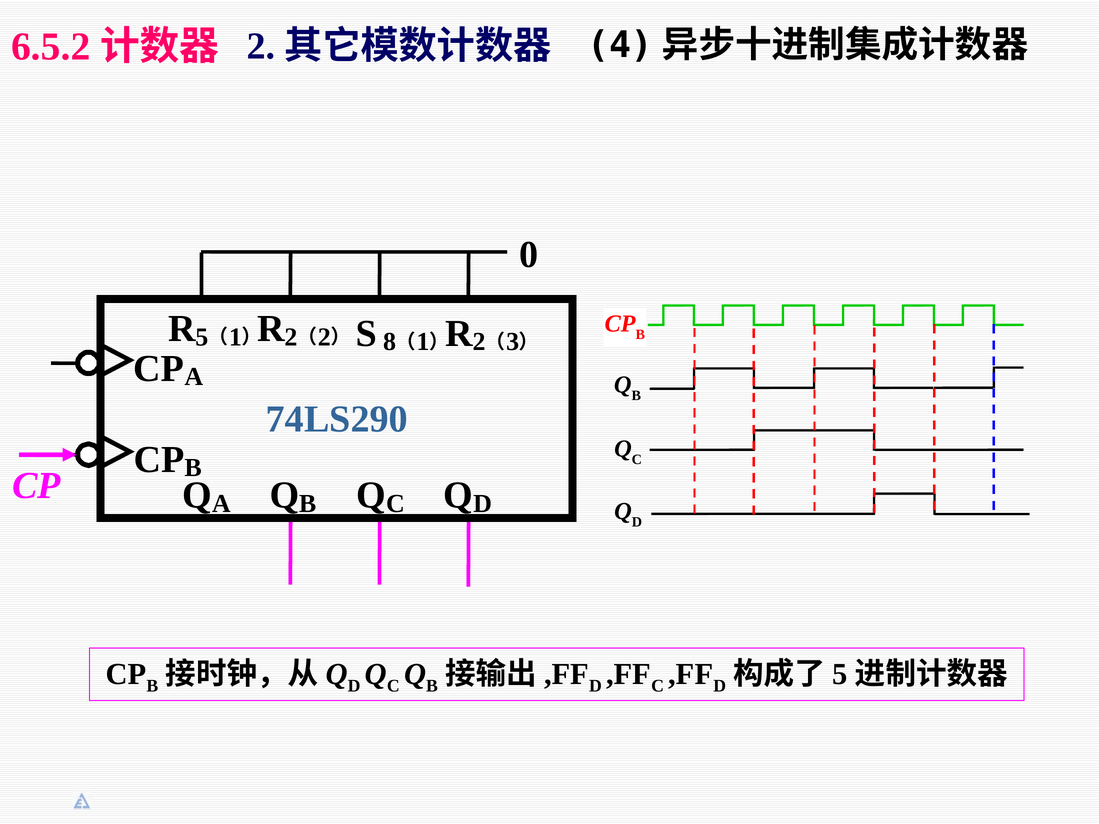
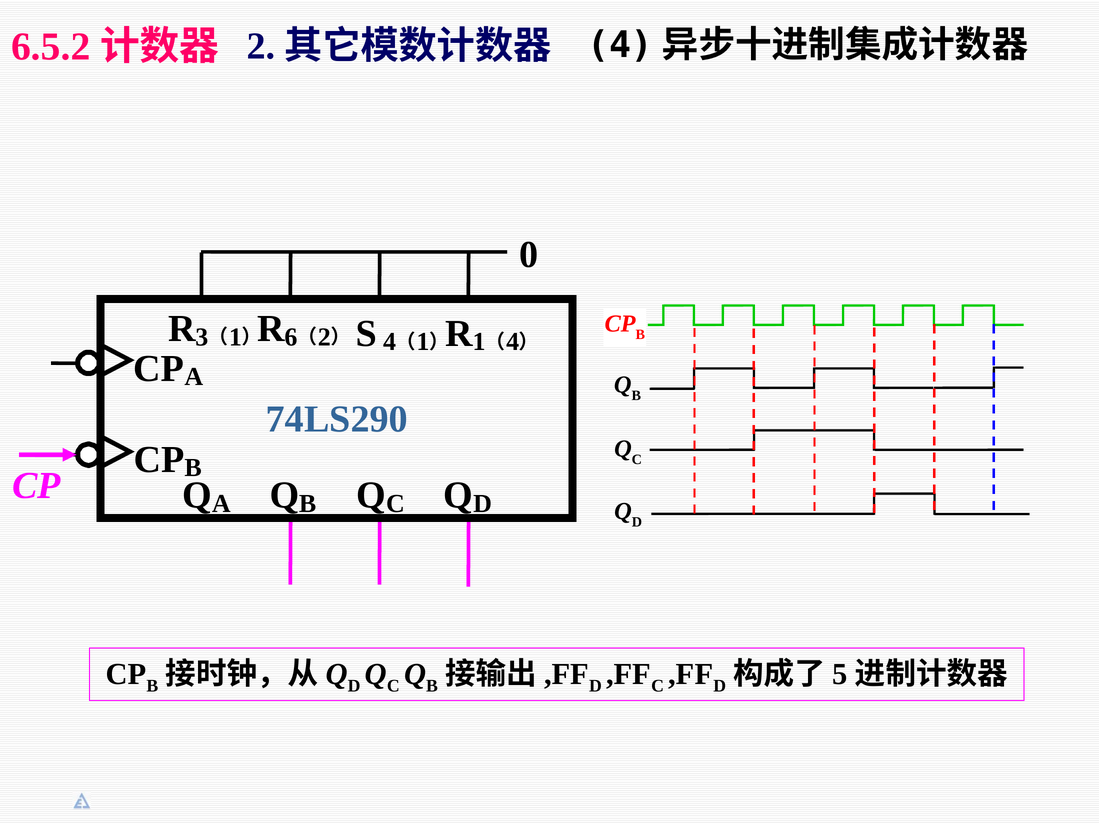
5: 5 -> 3 (202, 337)
2: 2 -> 6 (291, 337)
S 8: 8 -> 4 (390, 342)
2: 2 -> 1 (479, 342)
3: 3 -> 4 (513, 342)
